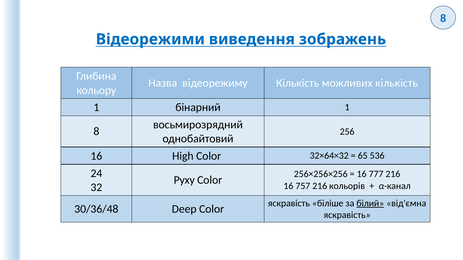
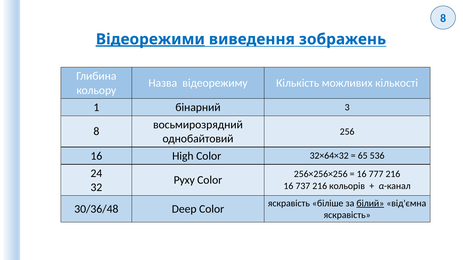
Відеорежими underline: none -> present (150, 39)
можливих кількість: кількість -> кількості (397, 83)
бінарний 1: 1 -> 3 (347, 107)
757: 757 -> 737 (303, 186)
